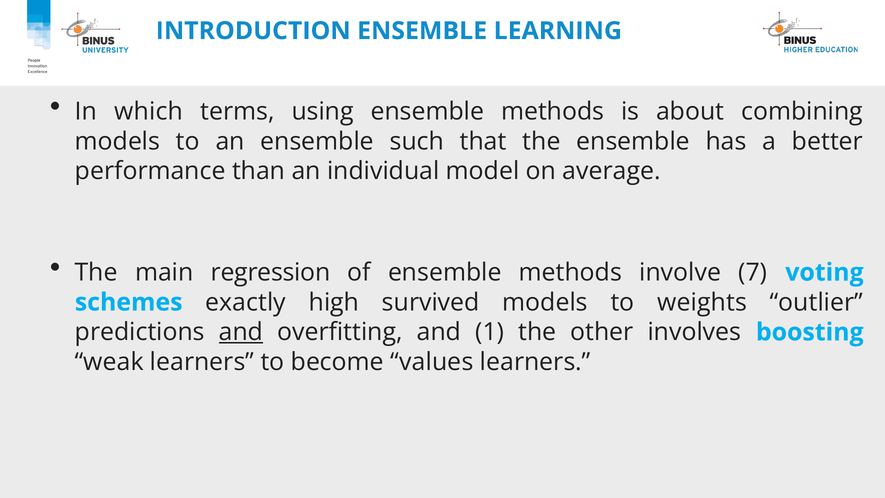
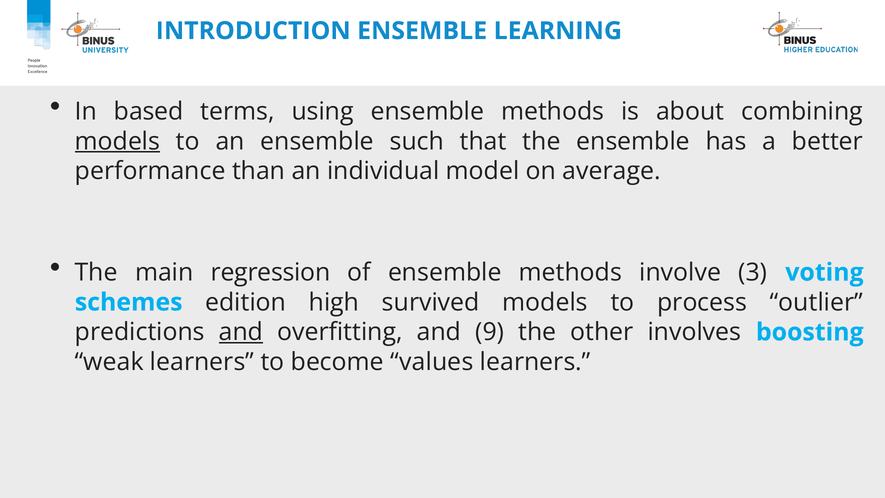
which: which -> based (149, 111)
models underline: none -> present (117, 141)
7: 7 -> 3 (753, 272)
exactly: exactly -> edition (246, 302)
weights: weights -> process (702, 302)
1: 1 -> 9 (490, 332)
